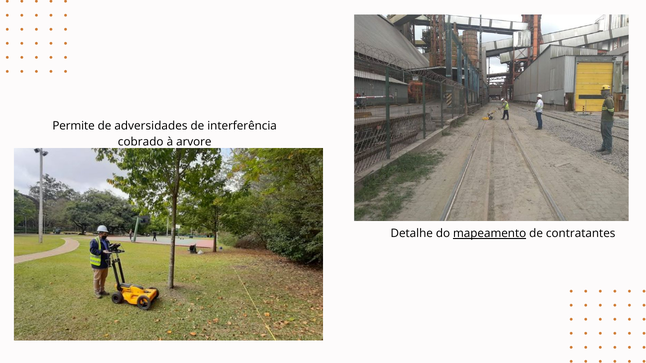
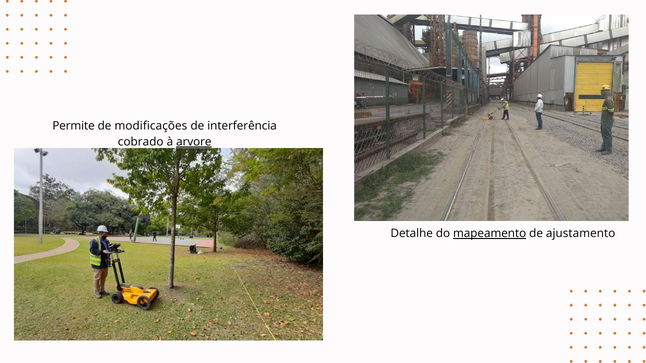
adversidades: adversidades -> modificações (151, 126)
arvore underline: none -> present (194, 142)
contratantes: contratantes -> ajustamento (581, 234)
